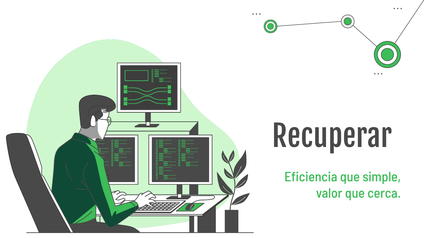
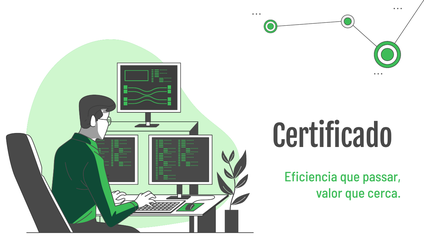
Recuperar: Recuperar -> Certificado (332, 138)
simple: simple -> passar (382, 177)
